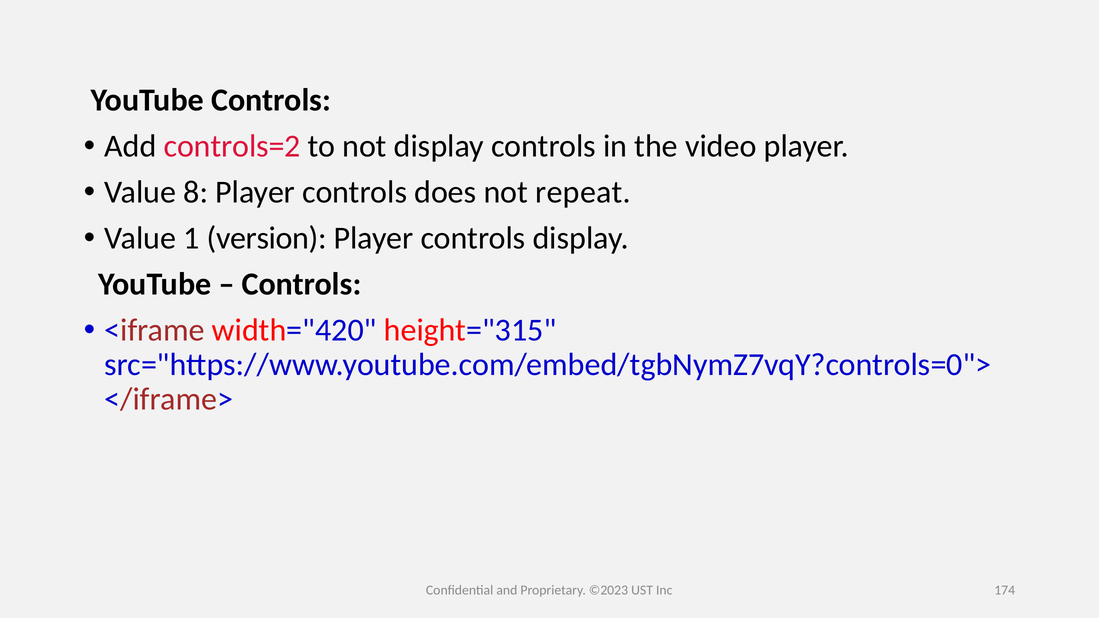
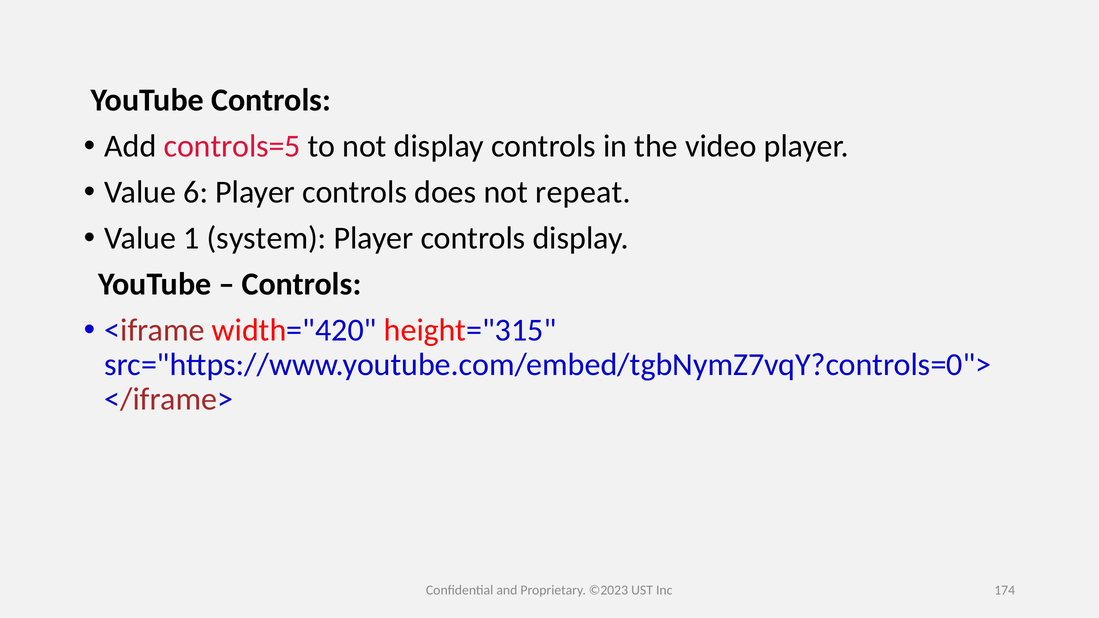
controls=2: controls=2 -> controls=5 (232, 146)
8: 8 -> 6 (196, 192)
version: version -> system (267, 238)
